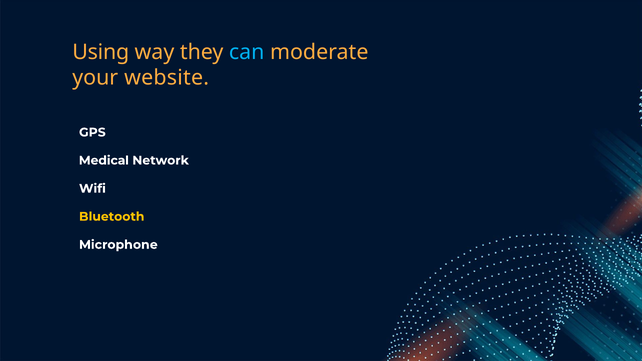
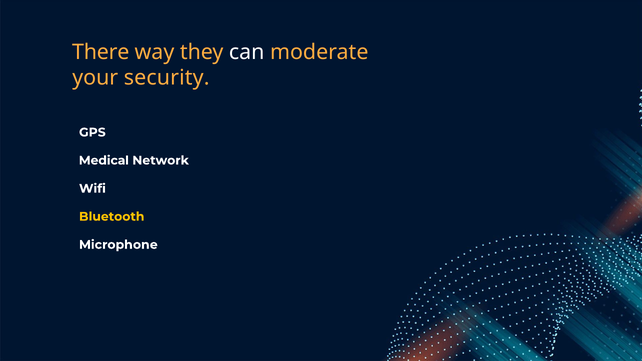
Using: Using -> There (101, 52)
can colour: light blue -> white (247, 52)
website: website -> security (167, 78)
